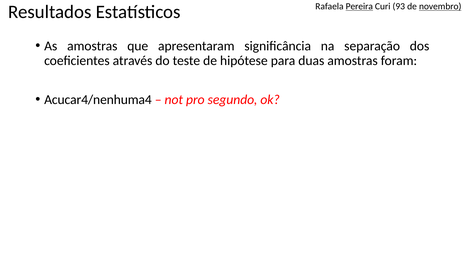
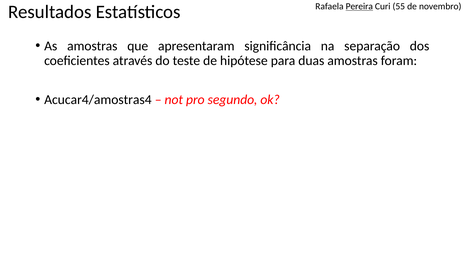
93: 93 -> 55 (399, 6)
novembro underline: present -> none (440, 6)
Acucar4/nenhuma4: Acucar4/nenhuma4 -> Acucar4/amostras4 (98, 99)
